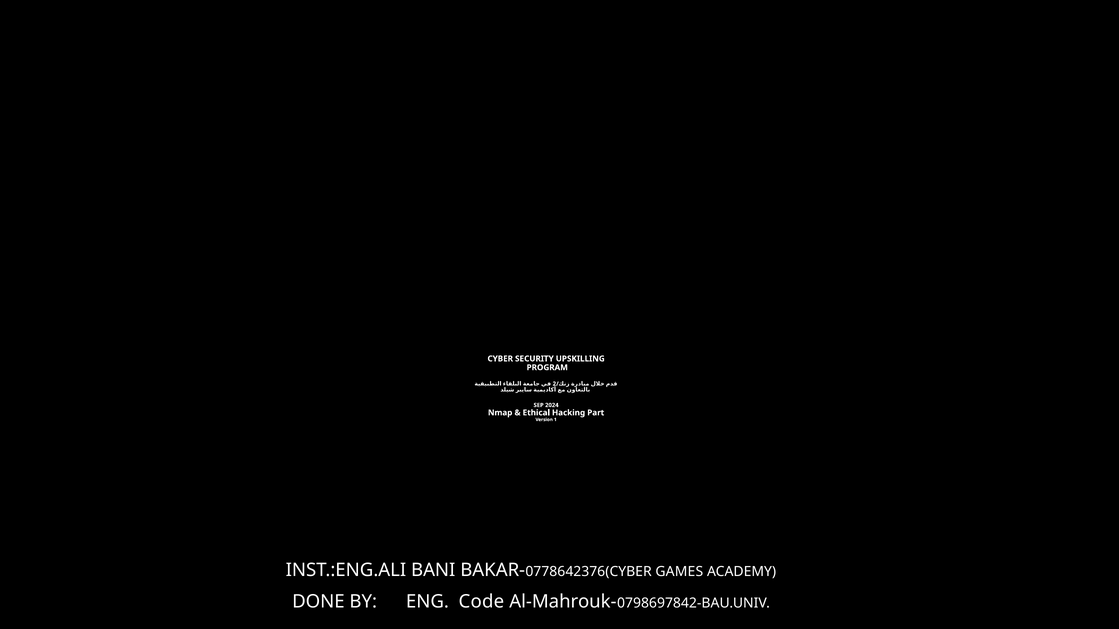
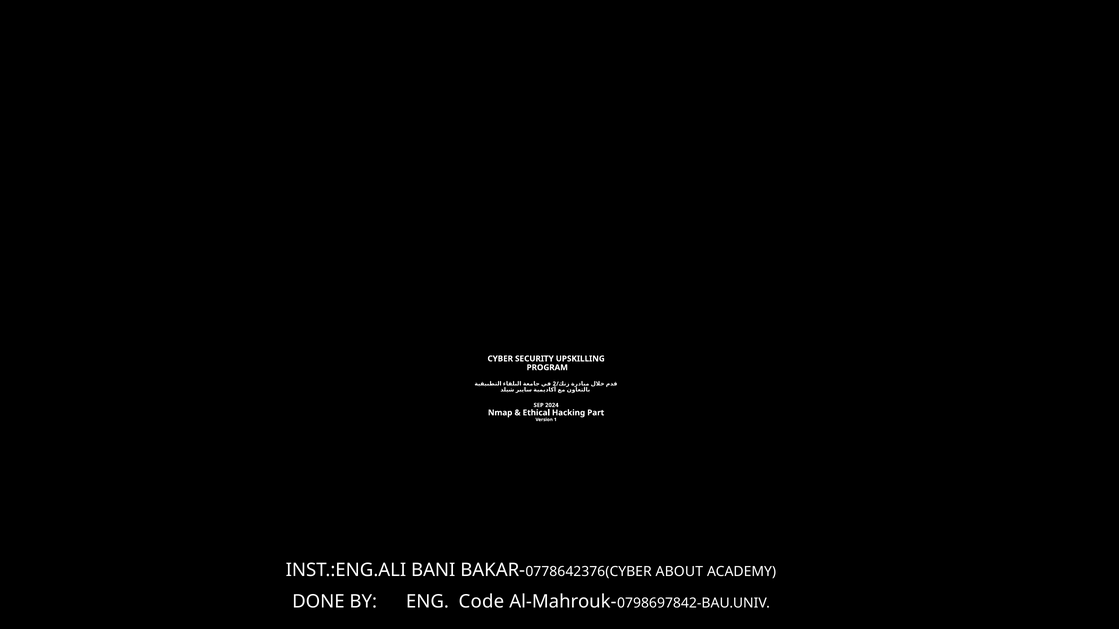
GAMES: GAMES -> ABOUT (679, 572)
